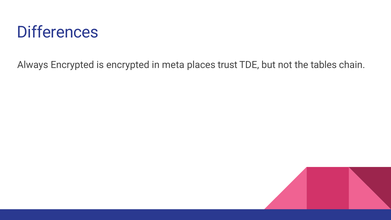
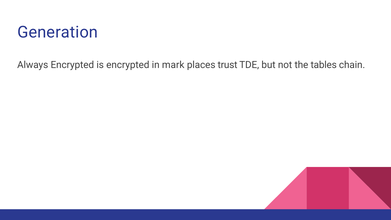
Differences: Differences -> Generation (58, 32)
meta: meta -> mark (173, 65)
